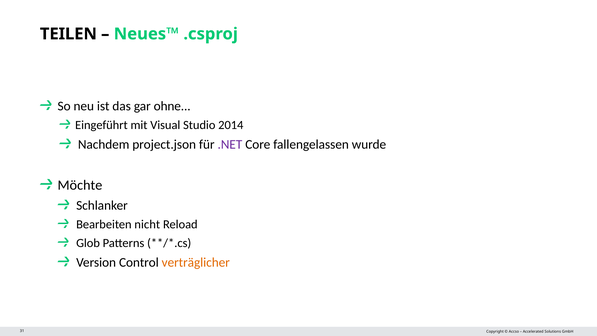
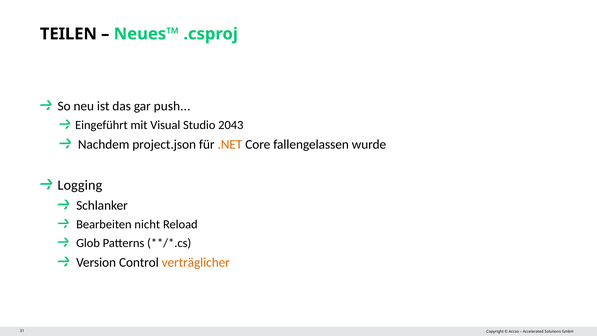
ohne: ohne -> push (172, 106)
2014: 2014 -> 2043 (231, 125)
.NET colour: purple -> orange (230, 144)
Möchte: Möchte -> Logging (80, 185)
